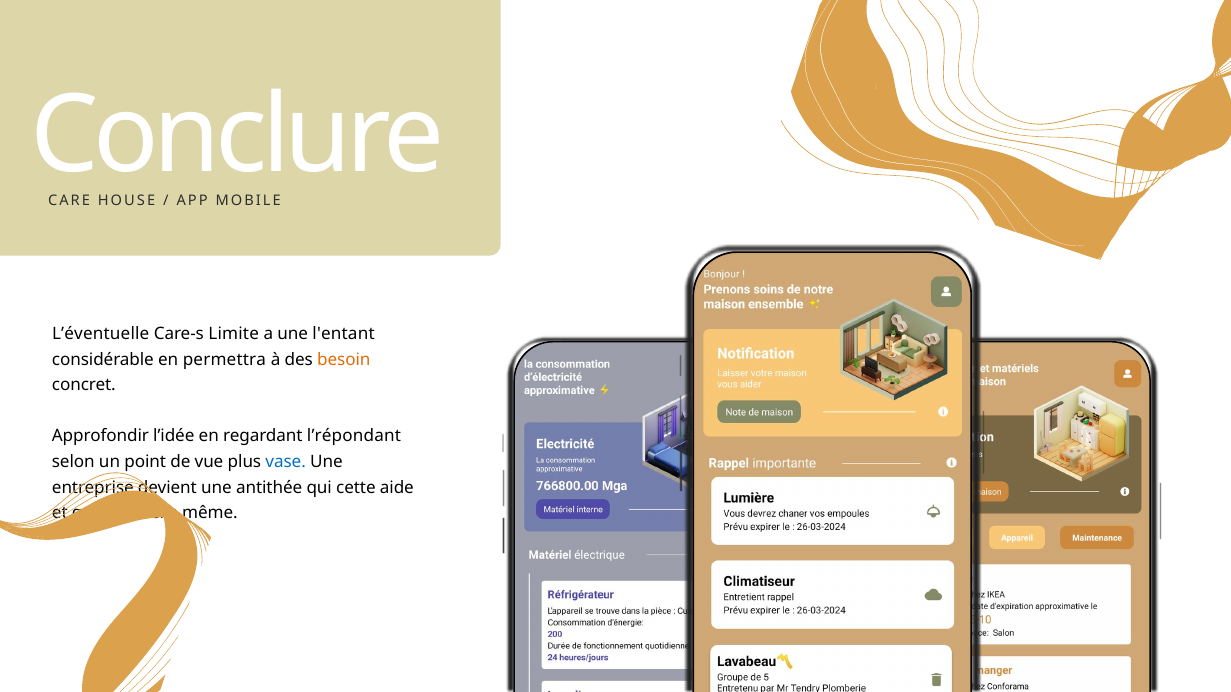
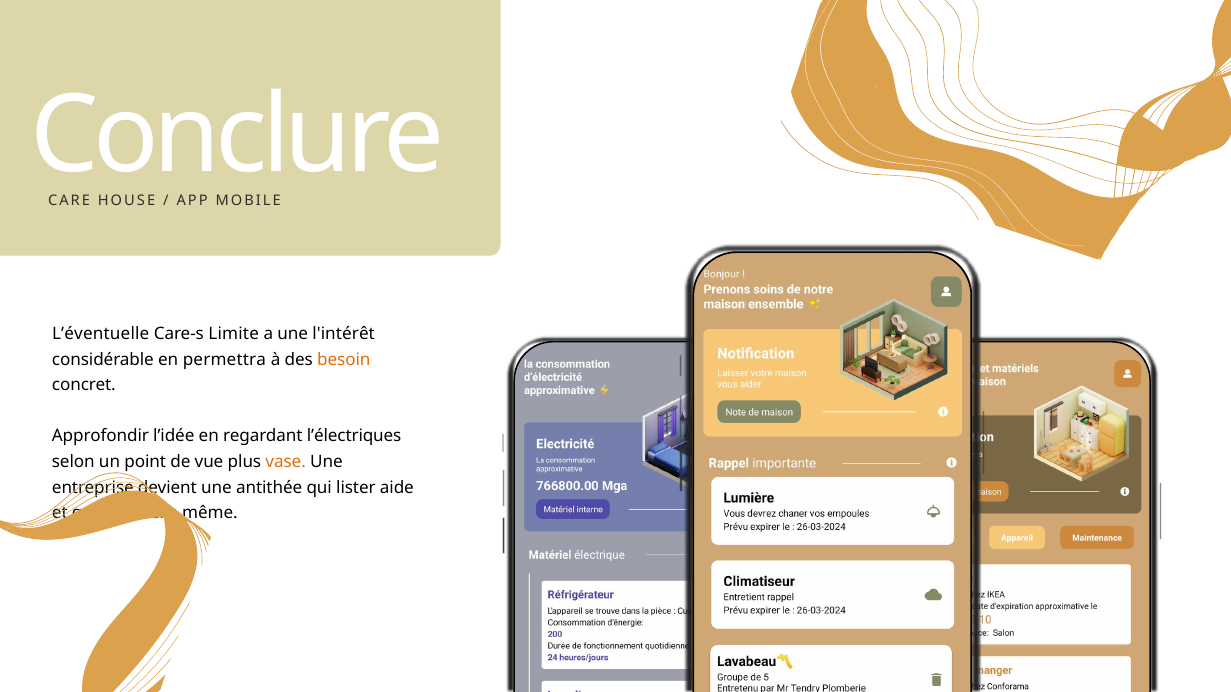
l'entant: l'entant -> l'intérêt (344, 334)
l’répondant: l’répondant -> l’électriques (354, 437)
vase colour: blue -> orange (286, 462)
cette: cette -> lister (356, 488)
